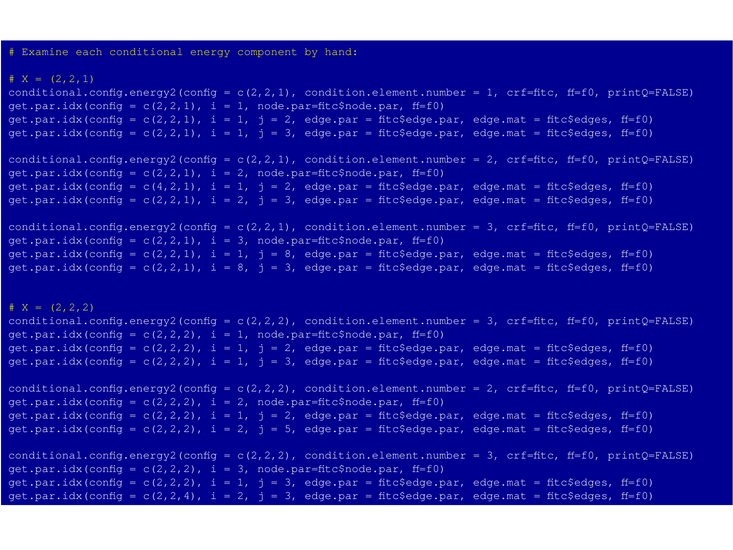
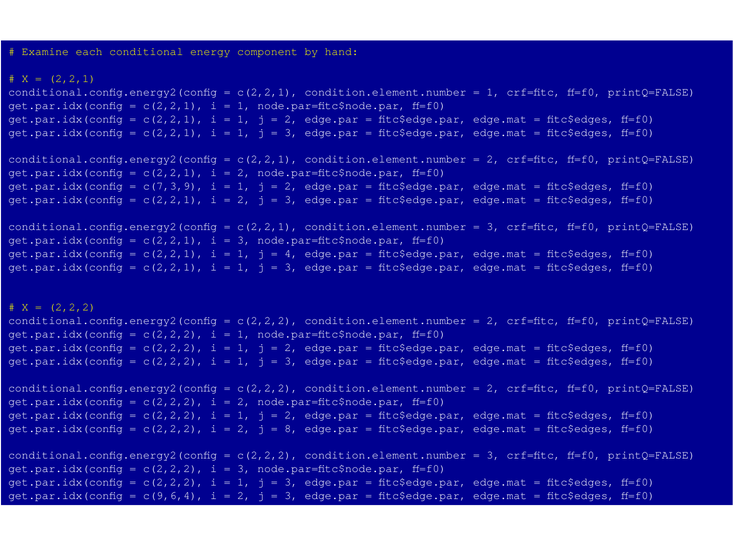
c(4,2,1: c(4,2,1 -> c(7,3,9 (173, 186)
8: 8 -> 4 (291, 253)
8: 8 -> 1 (244, 267)
3: 3 -> 2 (493, 321)
5: 5 -> 8 (291, 428)
c(2,2,4: c(2,2,4 -> c(9,6,4 (173, 495)
